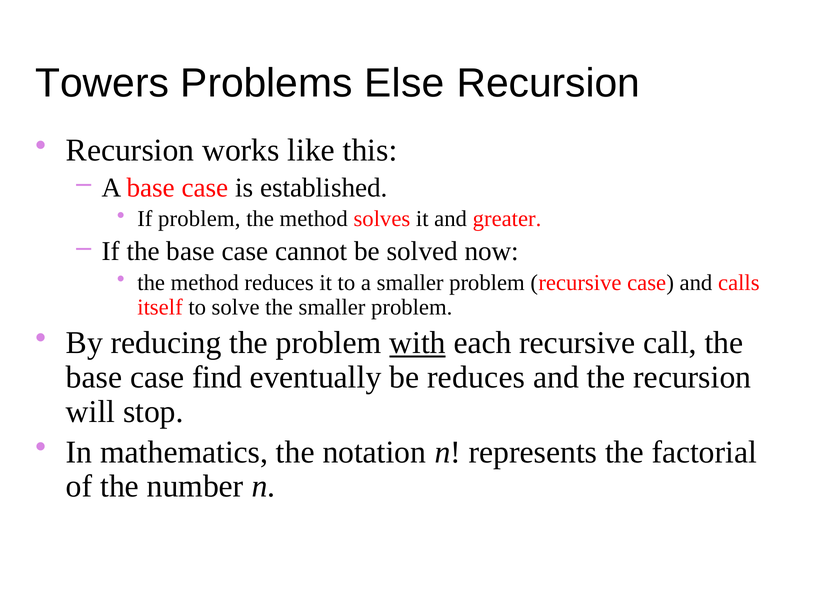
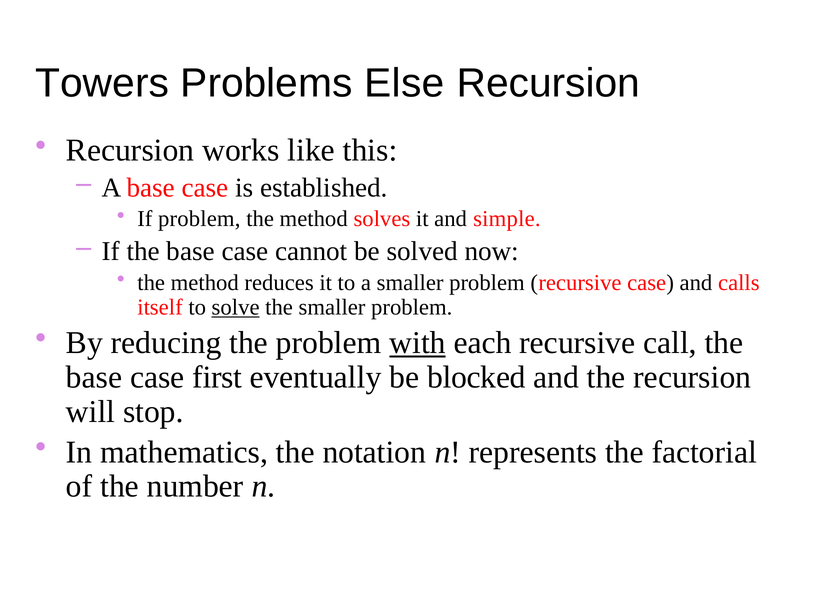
greater: greater -> simple (507, 219)
solve underline: none -> present (236, 307)
find: find -> first (217, 377)
be reduces: reduces -> blocked (476, 377)
